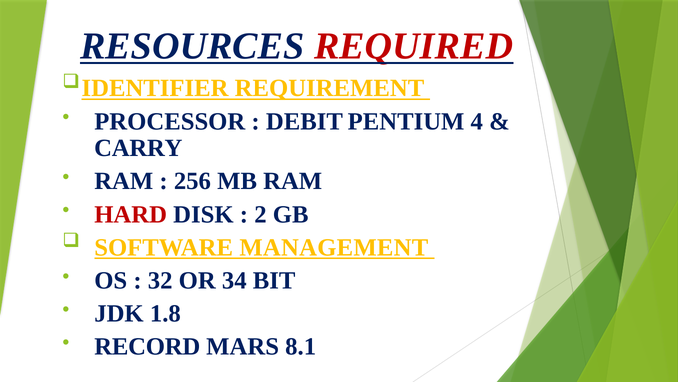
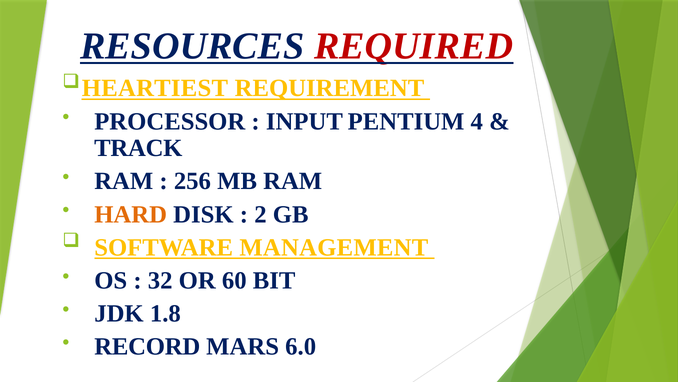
IDENTIFIER: IDENTIFIER -> HEARTIEST (155, 88)
DEBIT: DEBIT -> INPUT (304, 121)
CARRY: CARRY -> TRACK (138, 148)
HARD colour: red -> orange (131, 214)
34: 34 -> 60 (234, 280)
8.1: 8.1 -> 6.0 (301, 346)
